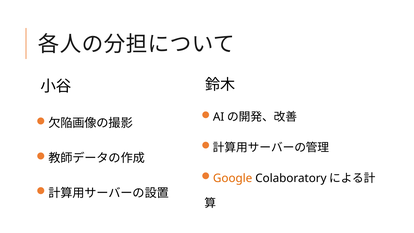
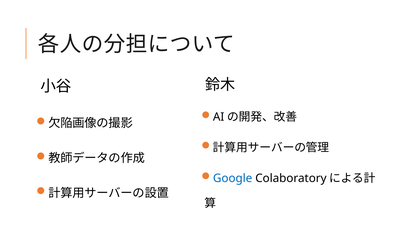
Google colour: orange -> blue (233, 178)
